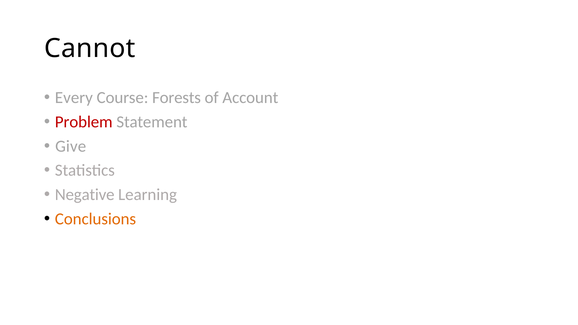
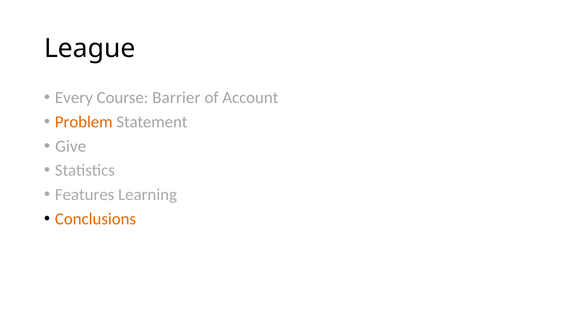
Cannot: Cannot -> League (90, 49)
Forests: Forests -> Barrier (176, 98)
Problem colour: red -> orange (84, 122)
Negative: Negative -> Features (85, 195)
